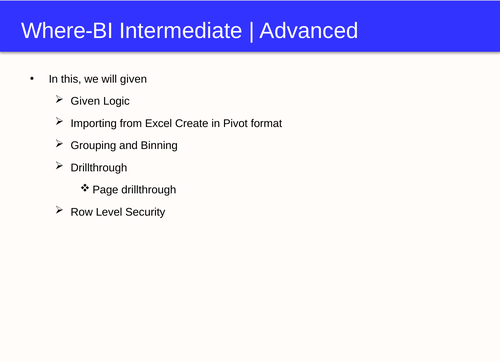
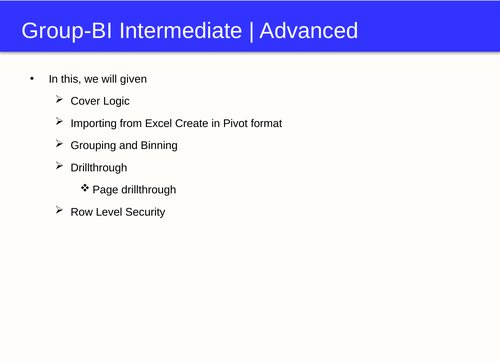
Where-BI: Where-BI -> Group-BI (67, 31)
Given: Given -> Cover (85, 101)
